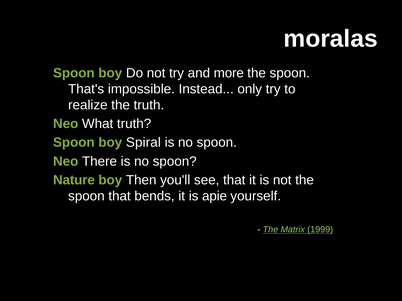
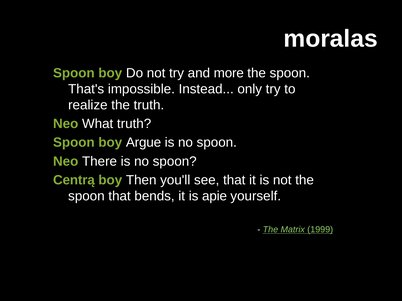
Spiral: Spiral -> Argue (144, 143)
Nature: Nature -> Centrą (74, 180)
